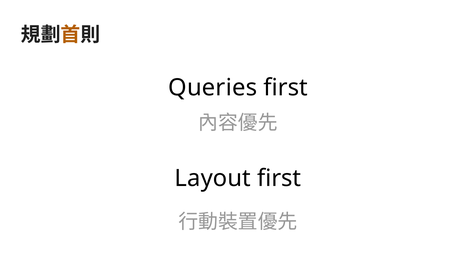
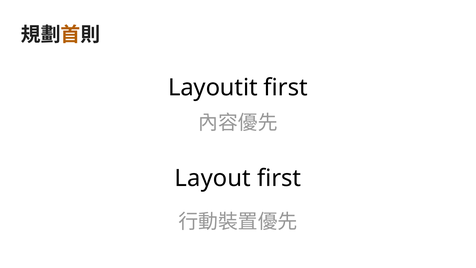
Queries: Queries -> Layoutit (213, 87)
